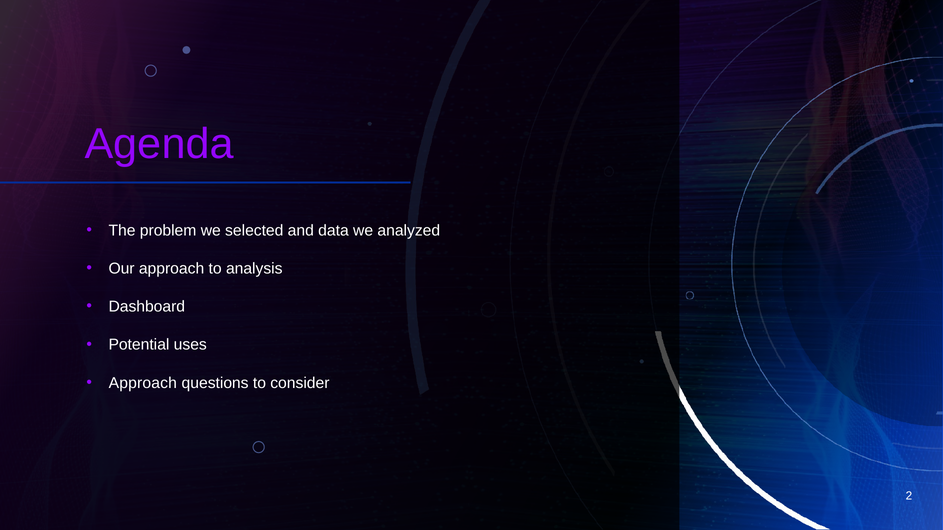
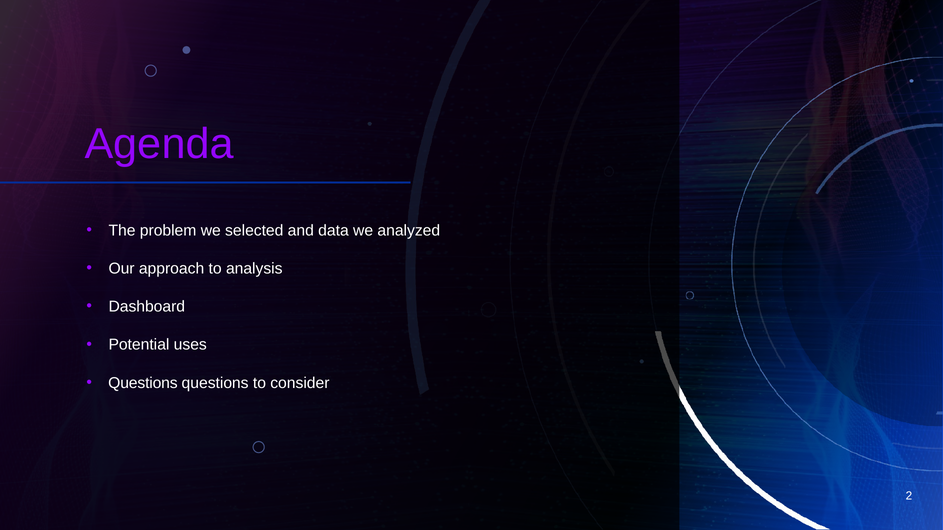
Approach: Approach -> Questions (143, 383)
